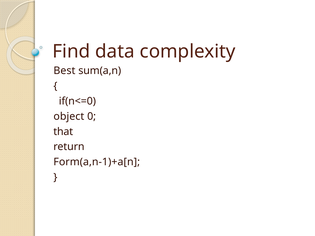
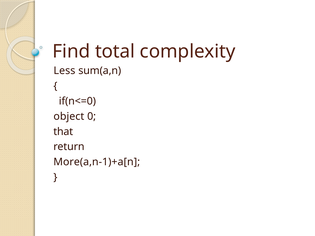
data: data -> total (115, 52)
Best: Best -> Less (64, 71)
Form(a,n-1)+a[n: Form(a,n-1)+a[n -> More(a,n-1)+a[n (97, 162)
